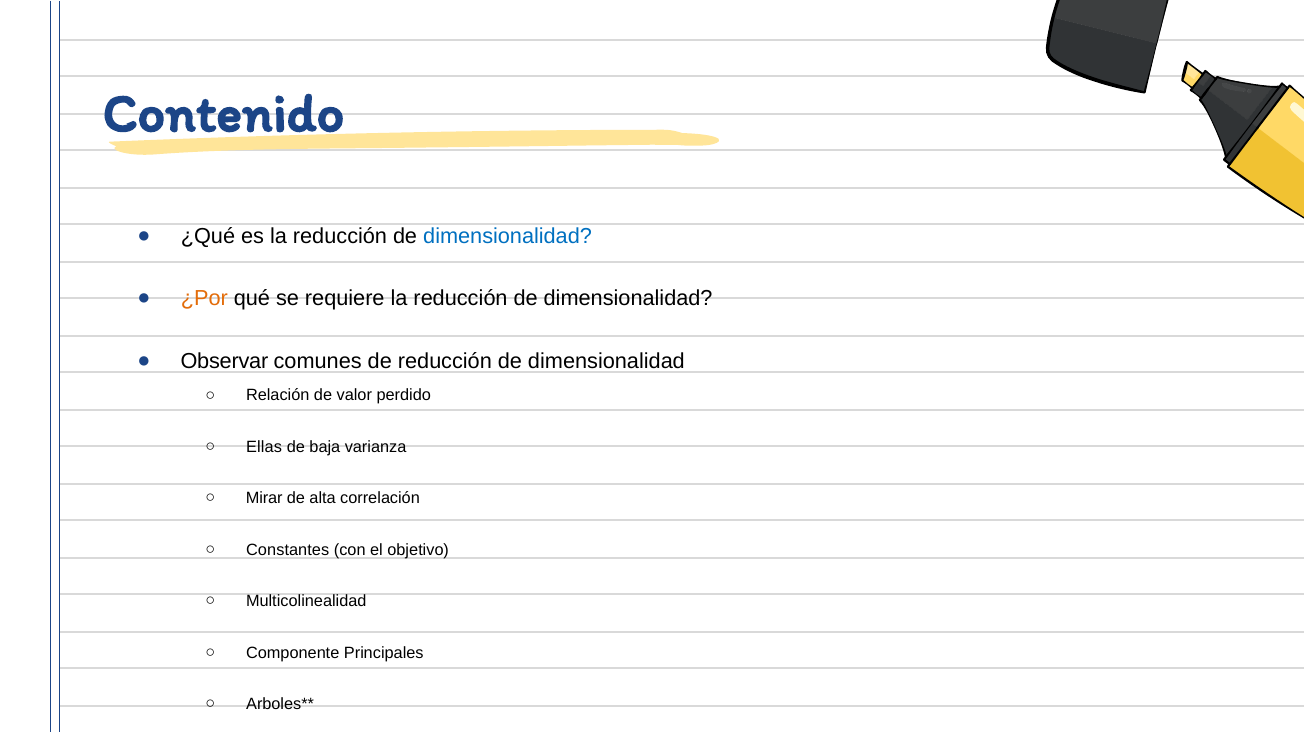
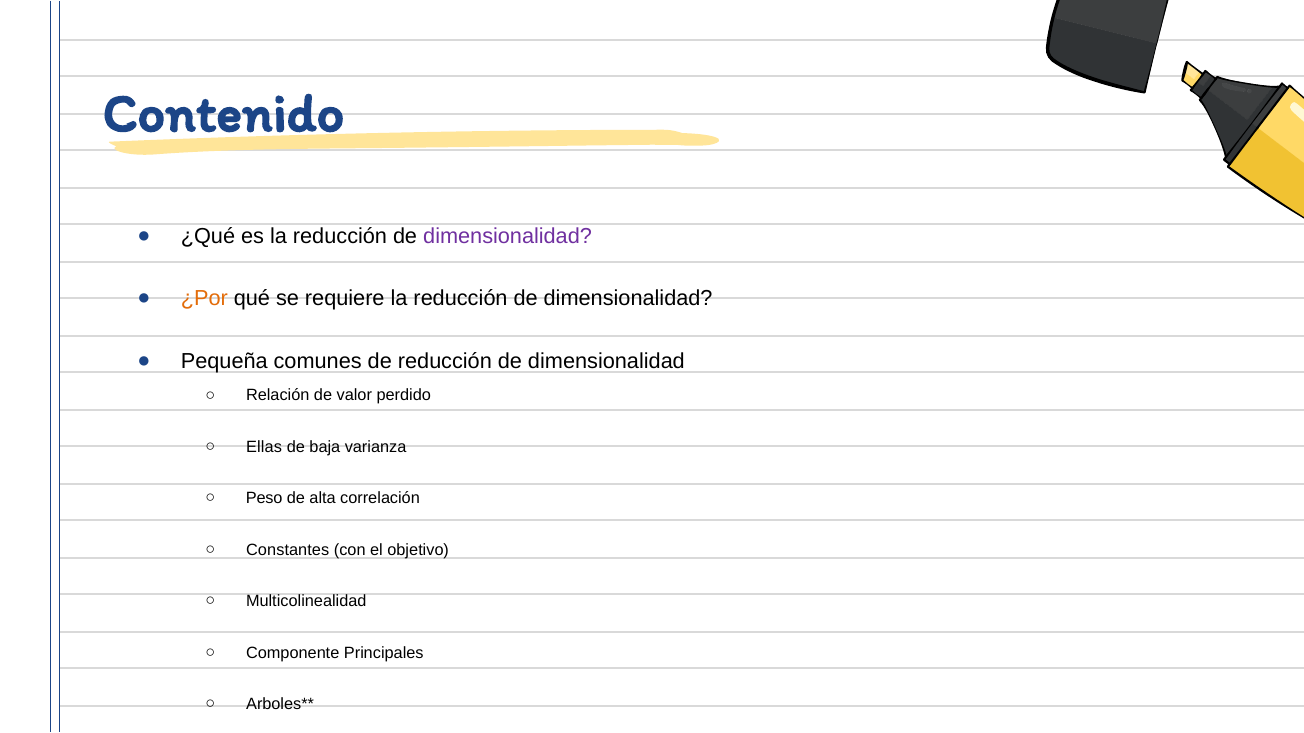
dimensionalidad colour: blue -> purple (508, 237)
Observar: Observar -> Pequeña (224, 361)
Mirar: Mirar -> Peso (264, 499)
